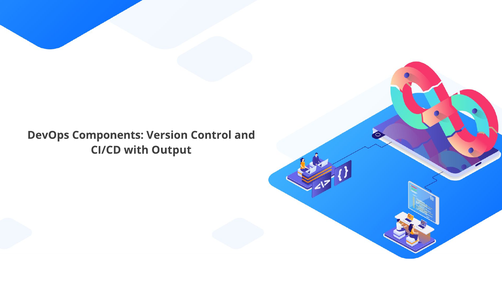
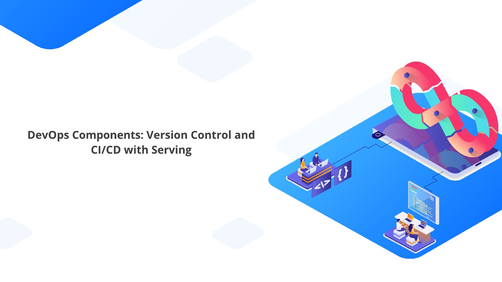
Output: Output -> Serving (172, 150)
